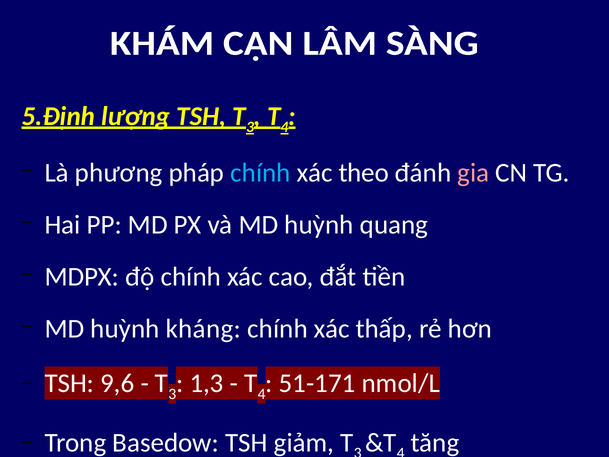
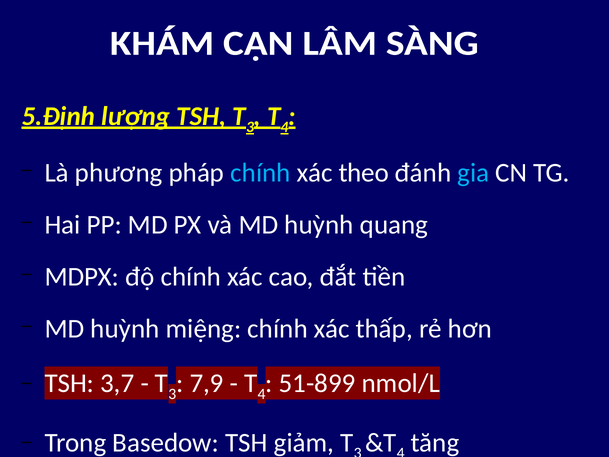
gia colour: pink -> light blue (473, 173)
kháng: kháng -> miệng (204, 329)
9,6: 9,6 -> 3,7 (117, 383)
1,3: 1,3 -> 7,9 (207, 383)
51-171: 51-171 -> 51-899 (317, 383)
